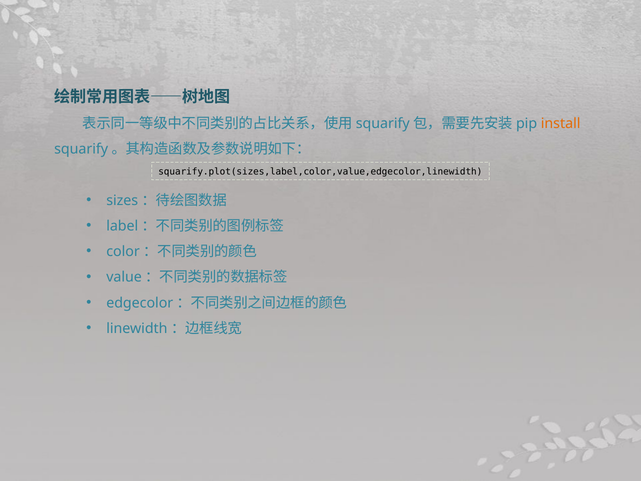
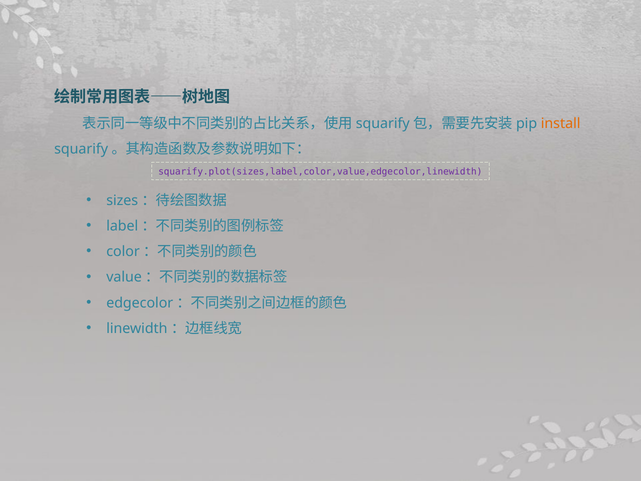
squarify.plot(sizes,label,color,value,edgecolor,linewidth colour: black -> purple (320, 172)
